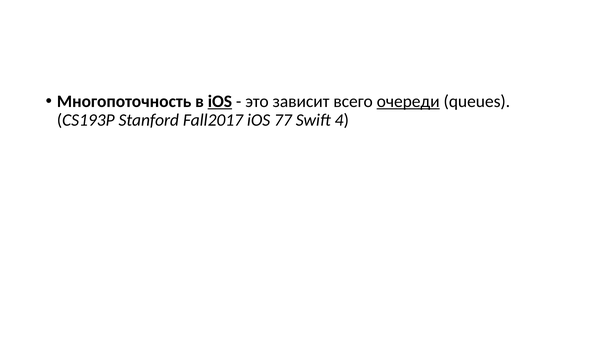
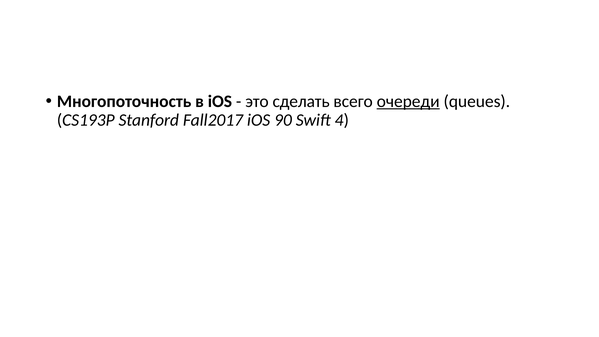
iOS underline: present -> none (220, 101)
зависит: зависит -> сделать (301, 101)
77: 77 -> 90 (283, 120)
